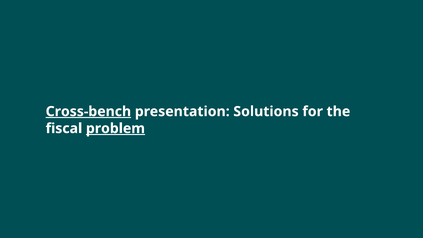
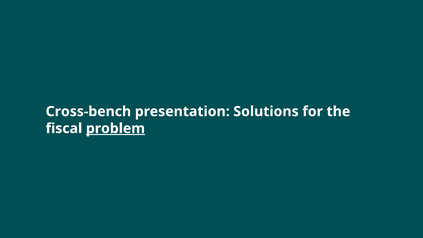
Cross-bench underline: present -> none (88, 111)
